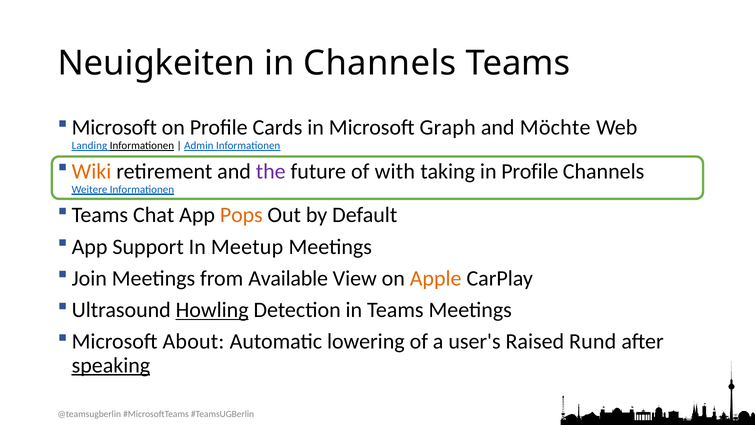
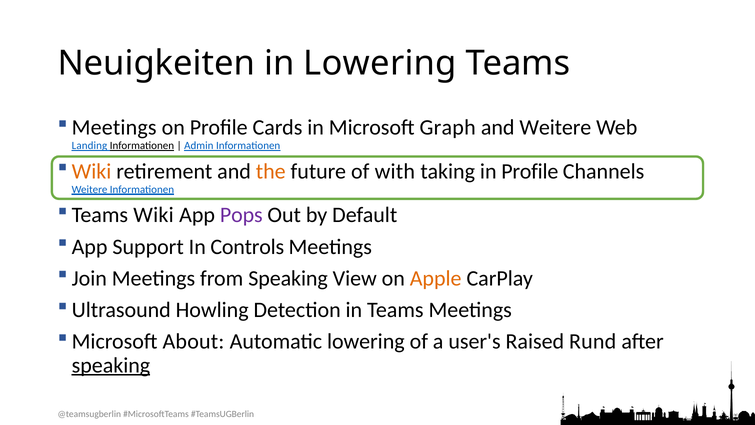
in Channels: Channels -> Lowering (380, 63)
Microsoft: Microsoft -> Meetings (114, 128)
and Möchte: Möchte -> Weitere (555, 128)
the colour: purple -> orange (271, 171)
Teams Chat: Chat -> Wiki (154, 215)
Pops colour: orange -> purple (241, 215)
Meetup: Meetup -> Controls (247, 247)
from Available: Available -> Speaking (288, 278)
Howling underline: present -> none (212, 310)
